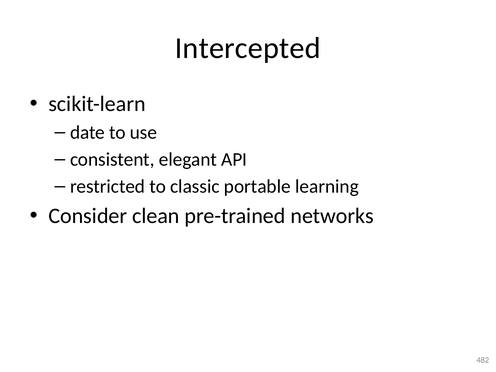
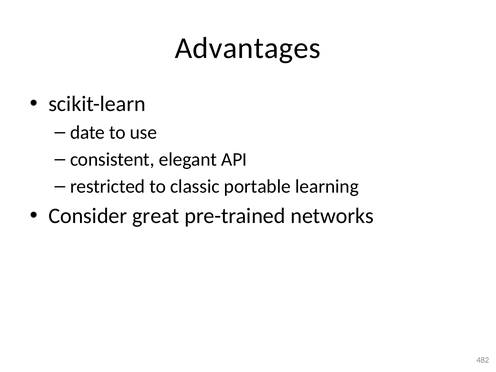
Intercepted: Intercepted -> Advantages (248, 48)
clean: clean -> great (156, 216)
